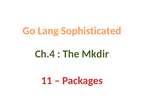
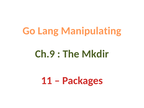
Sophisticated: Sophisticated -> Manipulating (91, 31)
Ch.4: Ch.4 -> Ch.9 (45, 54)
